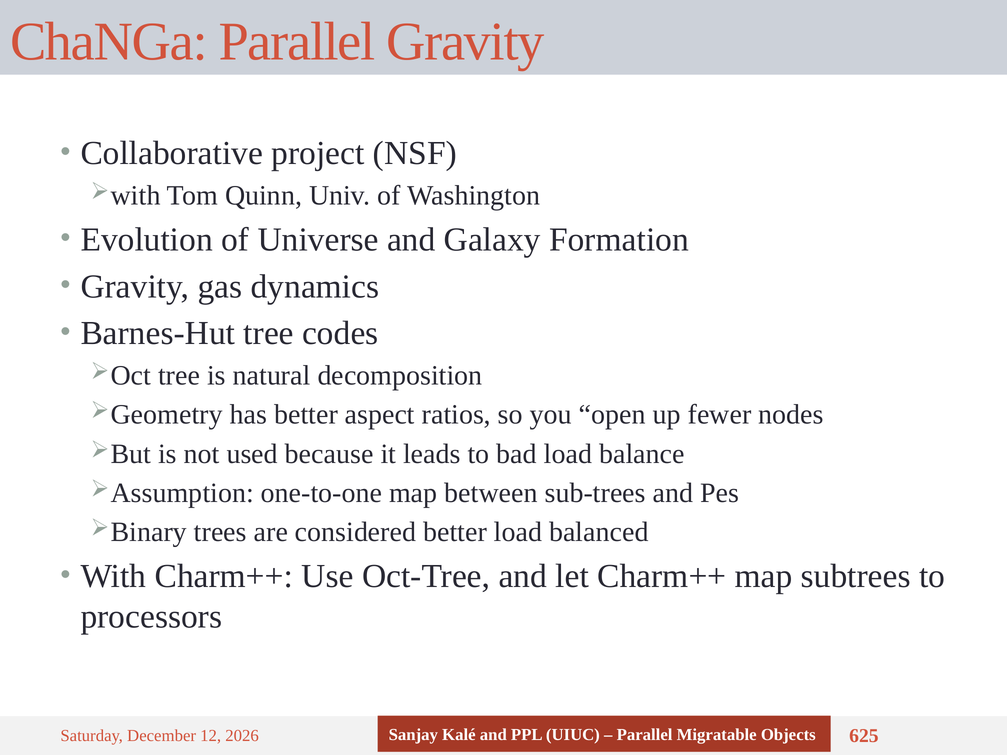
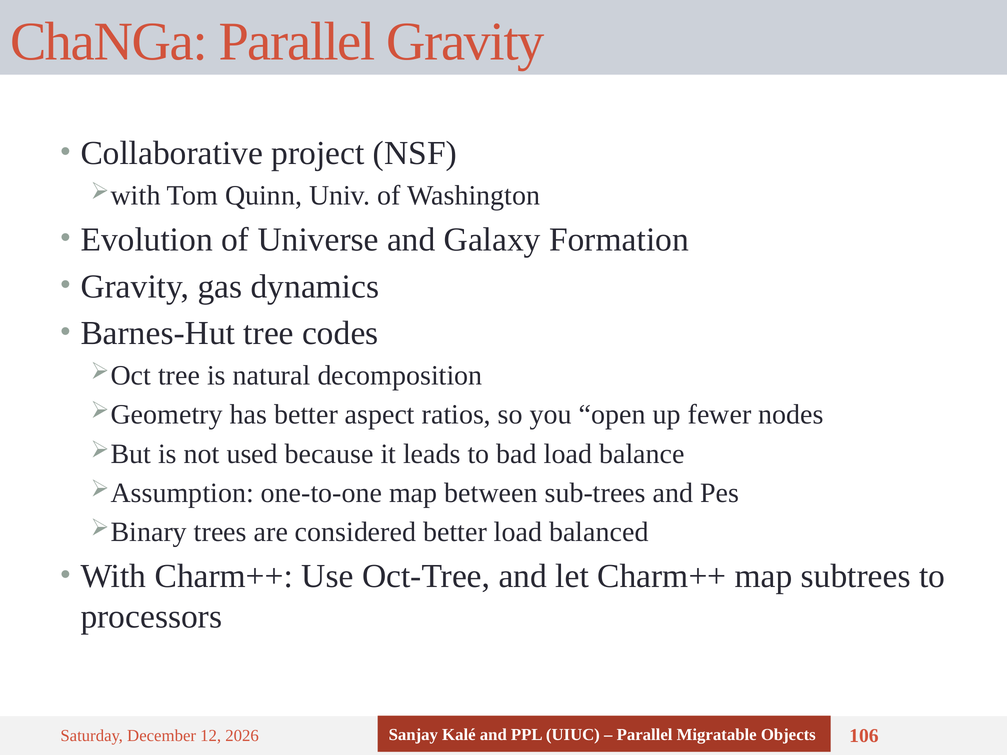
625: 625 -> 106 (864, 736)
